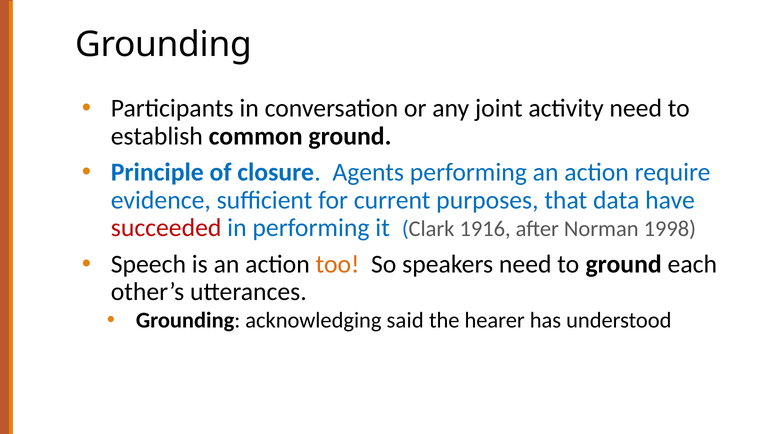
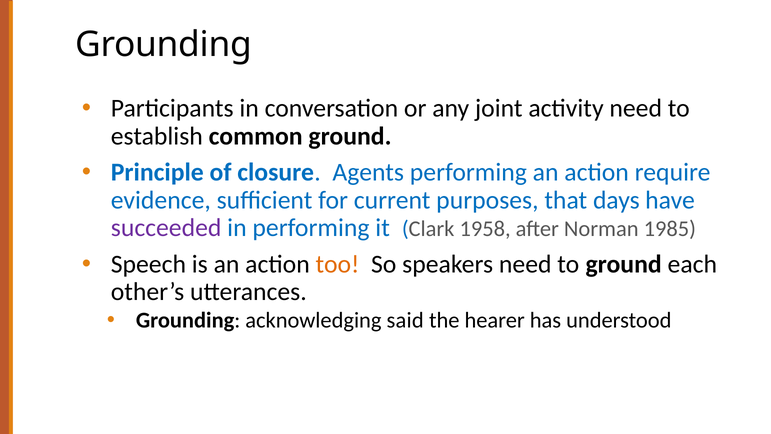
data: data -> days (616, 200)
succeeded colour: red -> purple (166, 228)
1916: 1916 -> 1958 (485, 229)
1998: 1998 -> 1985 (670, 229)
